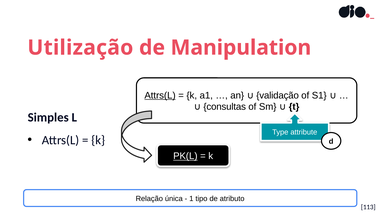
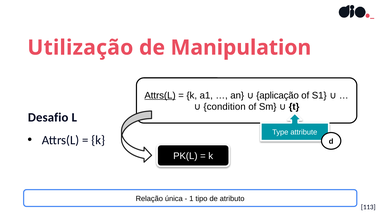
validação: validação -> aplicação (278, 95)
consultas: consultas -> condition (225, 107)
Simples: Simples -> Desafio (48, 117)
PK(L underline: present -> none (185, 156)
